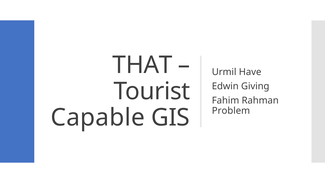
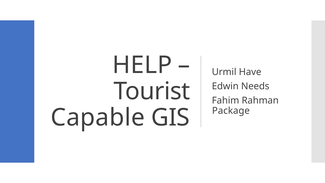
THAT: THAT -> HELP (142, 65)
Giving: Giving -> Needs (255, 86)
Problem: Problem -> Package (231, 111)
